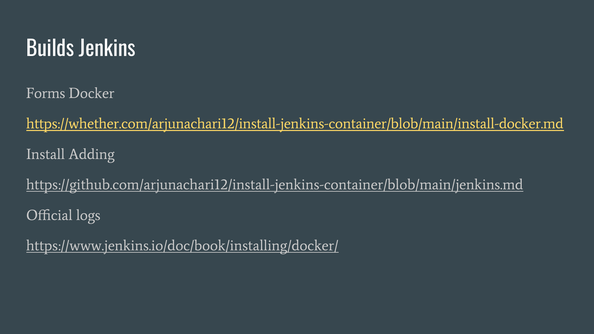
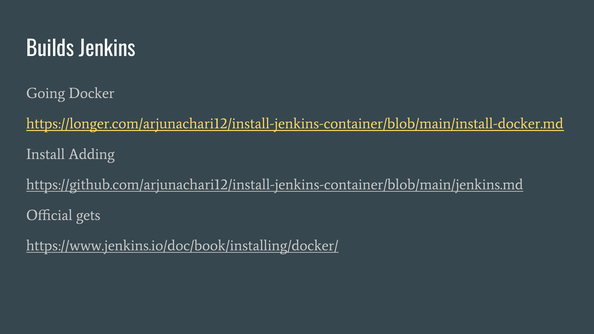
Forms: Forms -> Going (46, 93)
https://whether.com/arjunachari12/install-jenkins-container/blob/main/install-docker.md: https://whether.com/arjunachari12/install-jenkins-container/blob/main/install-docker.md -> https://longer.com/arjunachari12/install-jenkins-container/blob/main/install-docker.md (295, 124)
logs: logs -> gets (88, 215)
